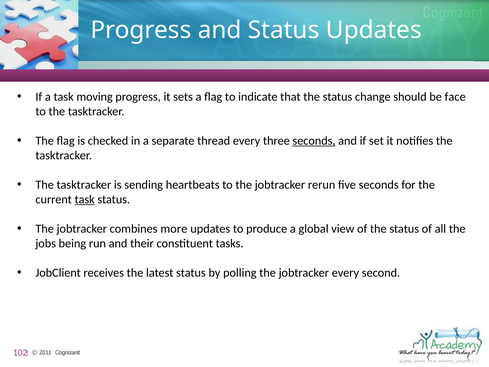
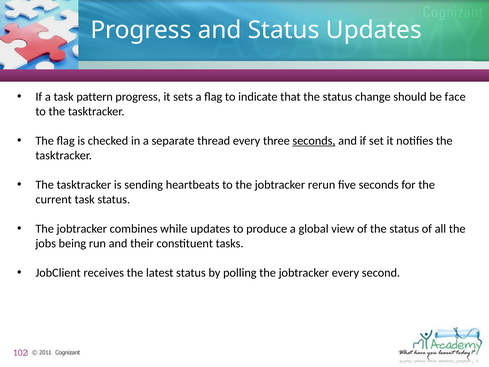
moving: moving -> pattern (95, 97)
task underline: present -> none (85, 199)
more: more -> while (174, 229)
